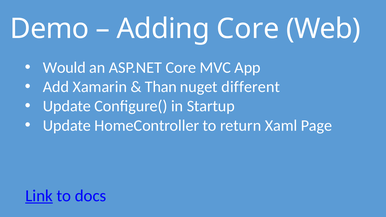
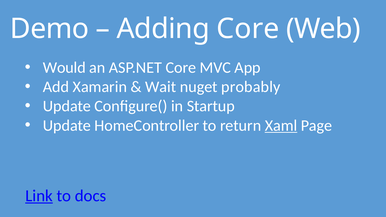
Than: Than -> Wait (161, 87)
different: different -> probably (251, 87)
Xaml underline: none -> present (281, 126)
